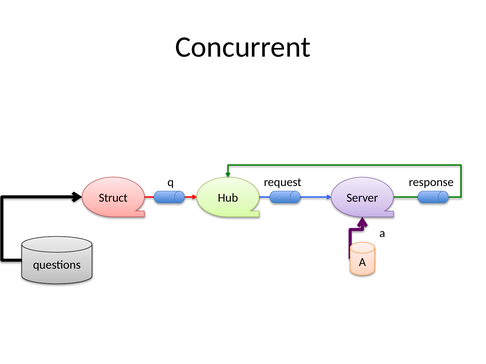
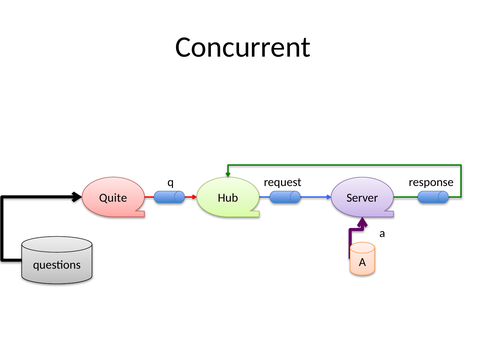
Struct: Struct -> Quite (113, 198)
